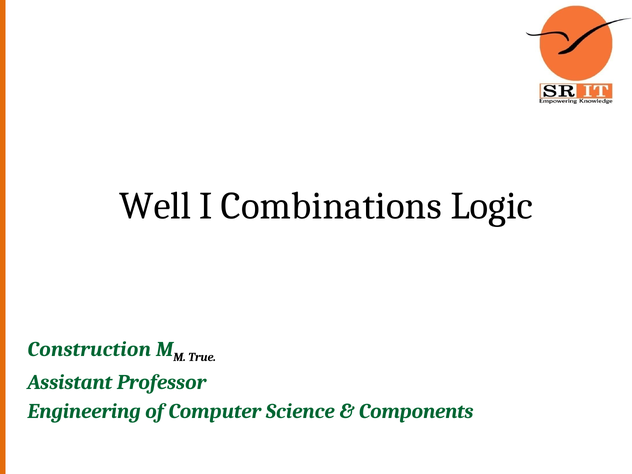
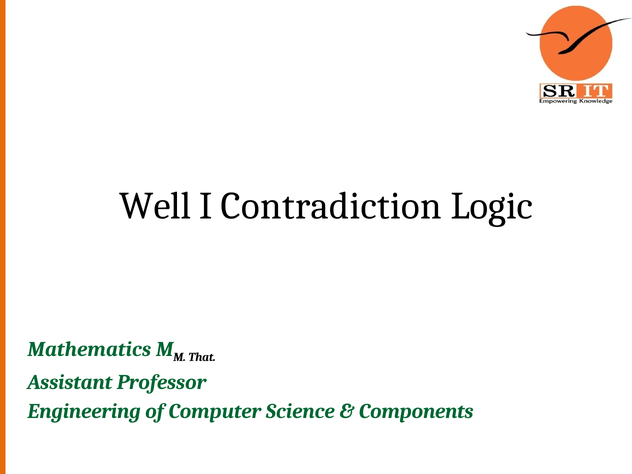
Combinations: Combinations -> Contradiction (331, 206)
Construction: Construction -> Mathematics (89, 349)
True: True -> That (202, 357)
